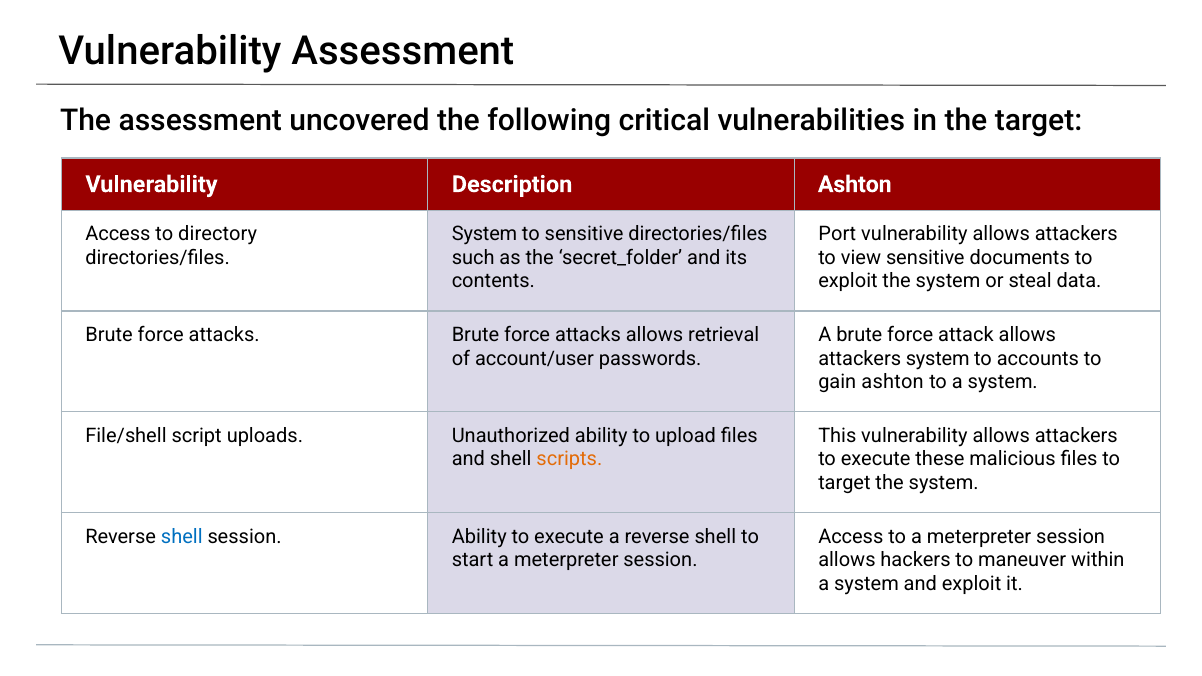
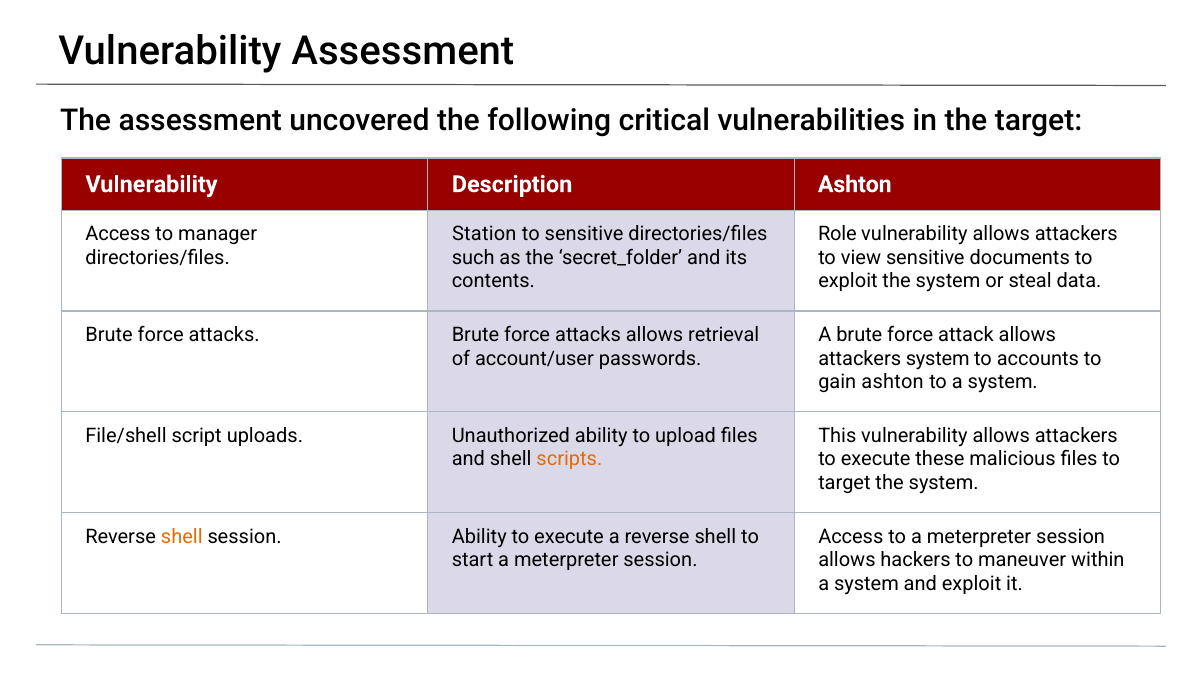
directory: directory -> manager (218, 234)
System: System -> Station (484, 234)
Port: Port -> Role (837, 234)
shell colour: blue -> orange (182, 537)
